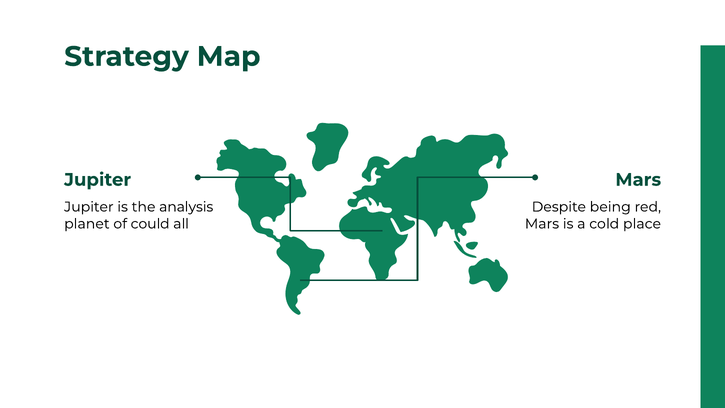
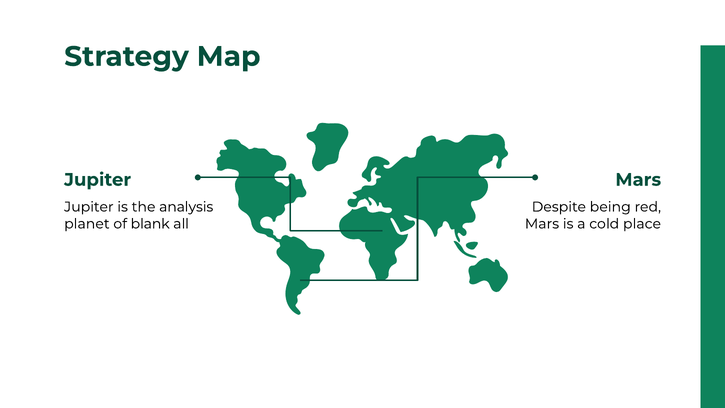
could: could -> blank (150, 224)
